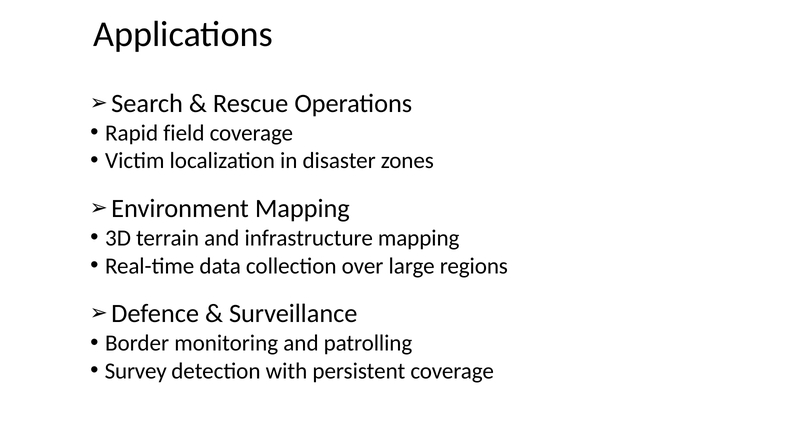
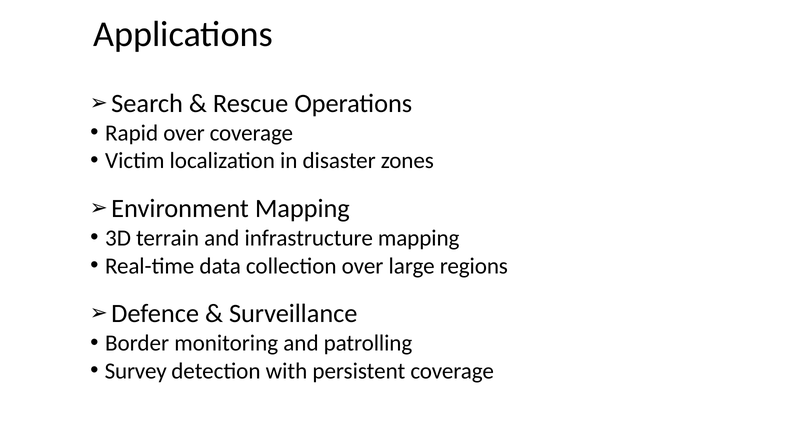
Rapid field: field -> over (184, 133)
